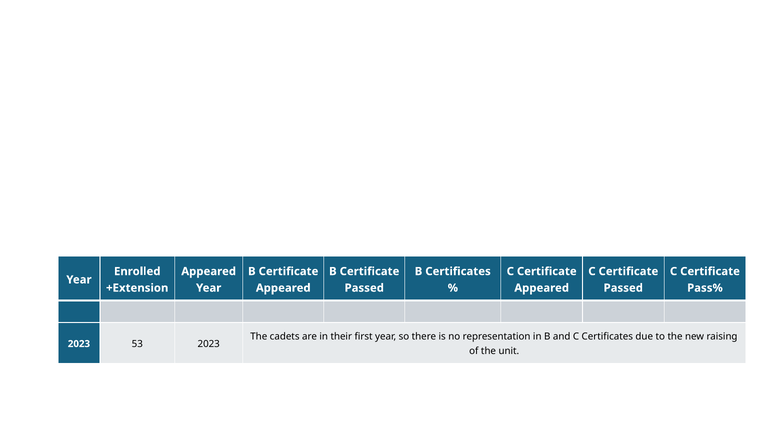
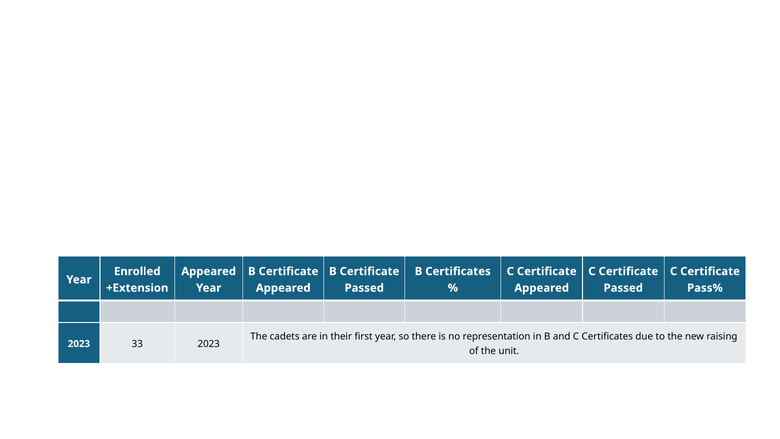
53: 53 -> 33 (137, 344)
